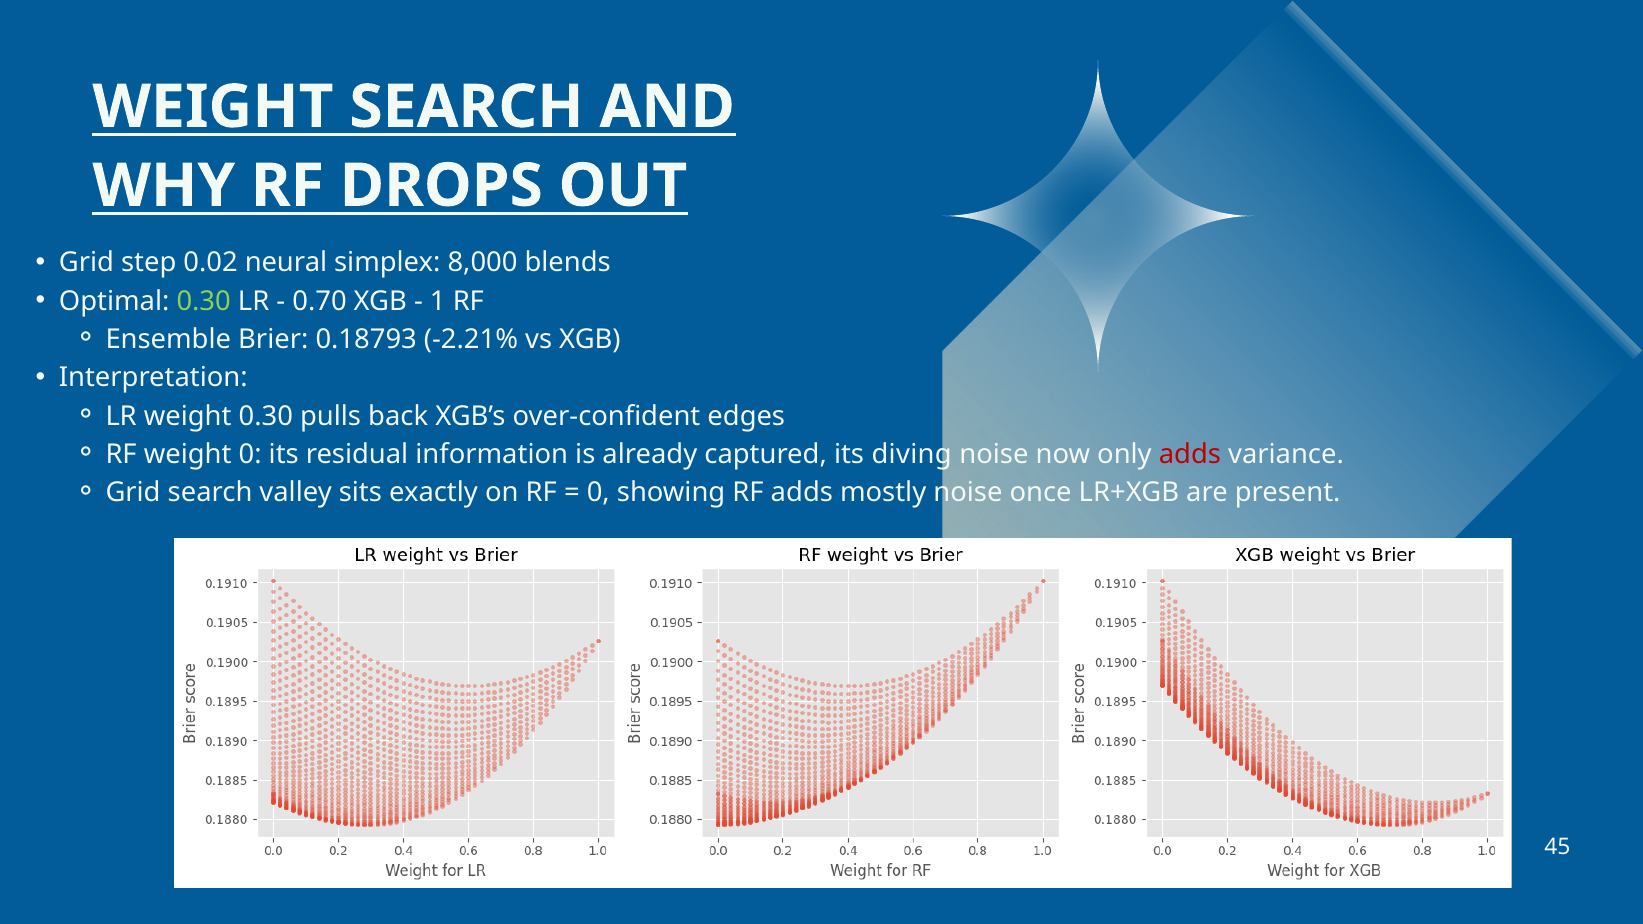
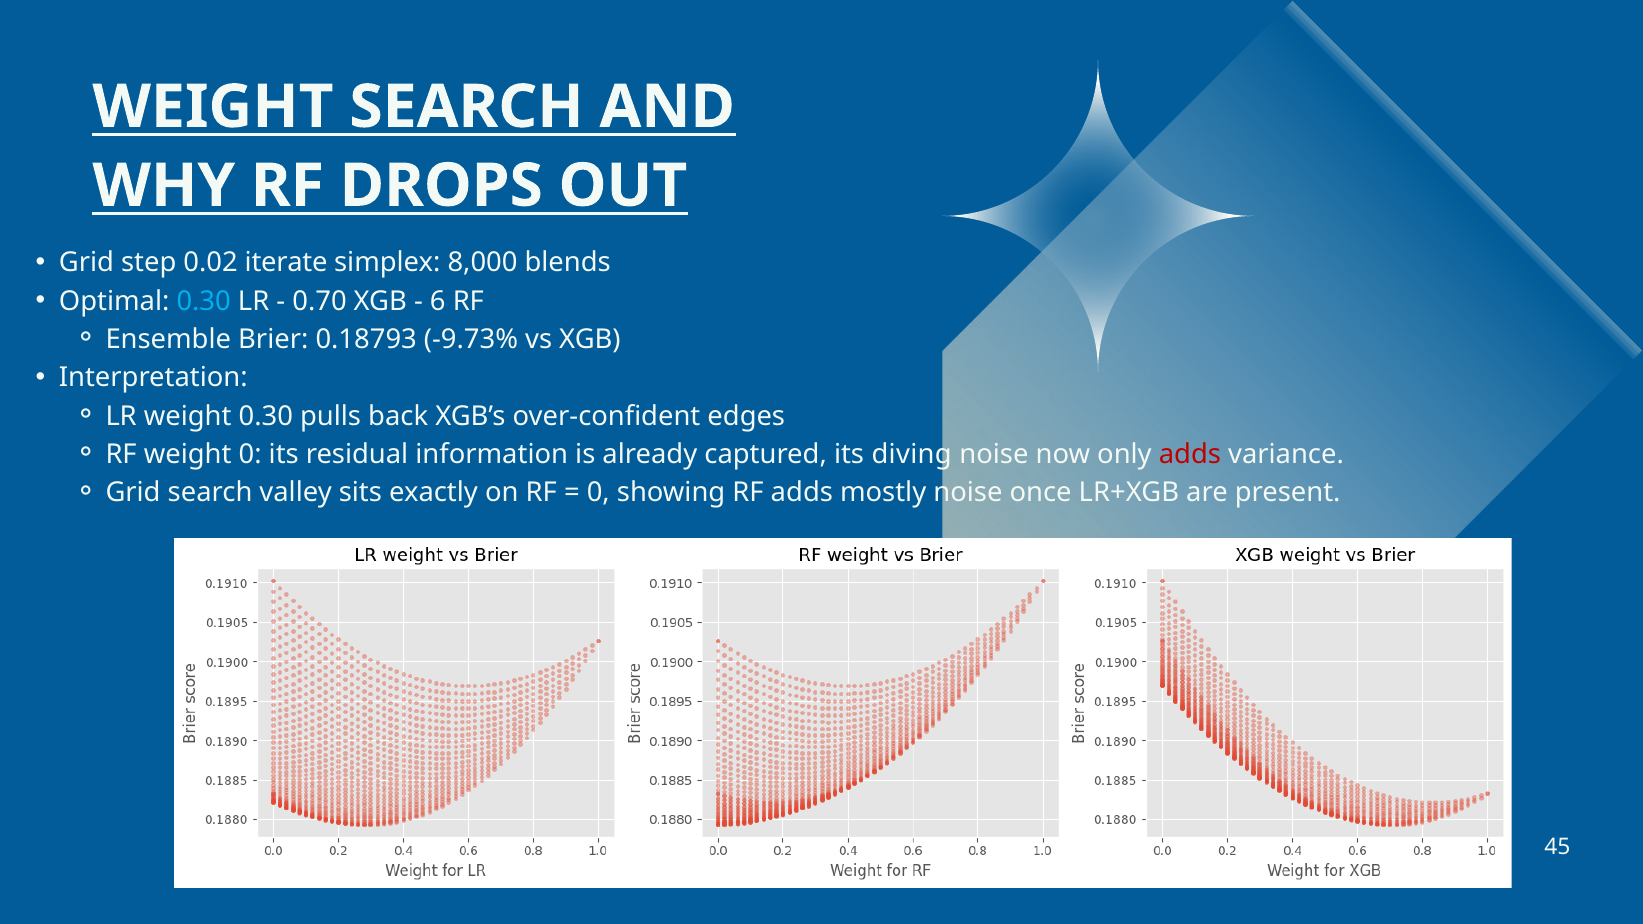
neural: neural -> iterate (286, 263)
0.30 colour: light green -> light blue (204, 301)
1: 1 -> 6 (438, 301)
-2.21%: -2.21% -> -9.73% (471, 340)
